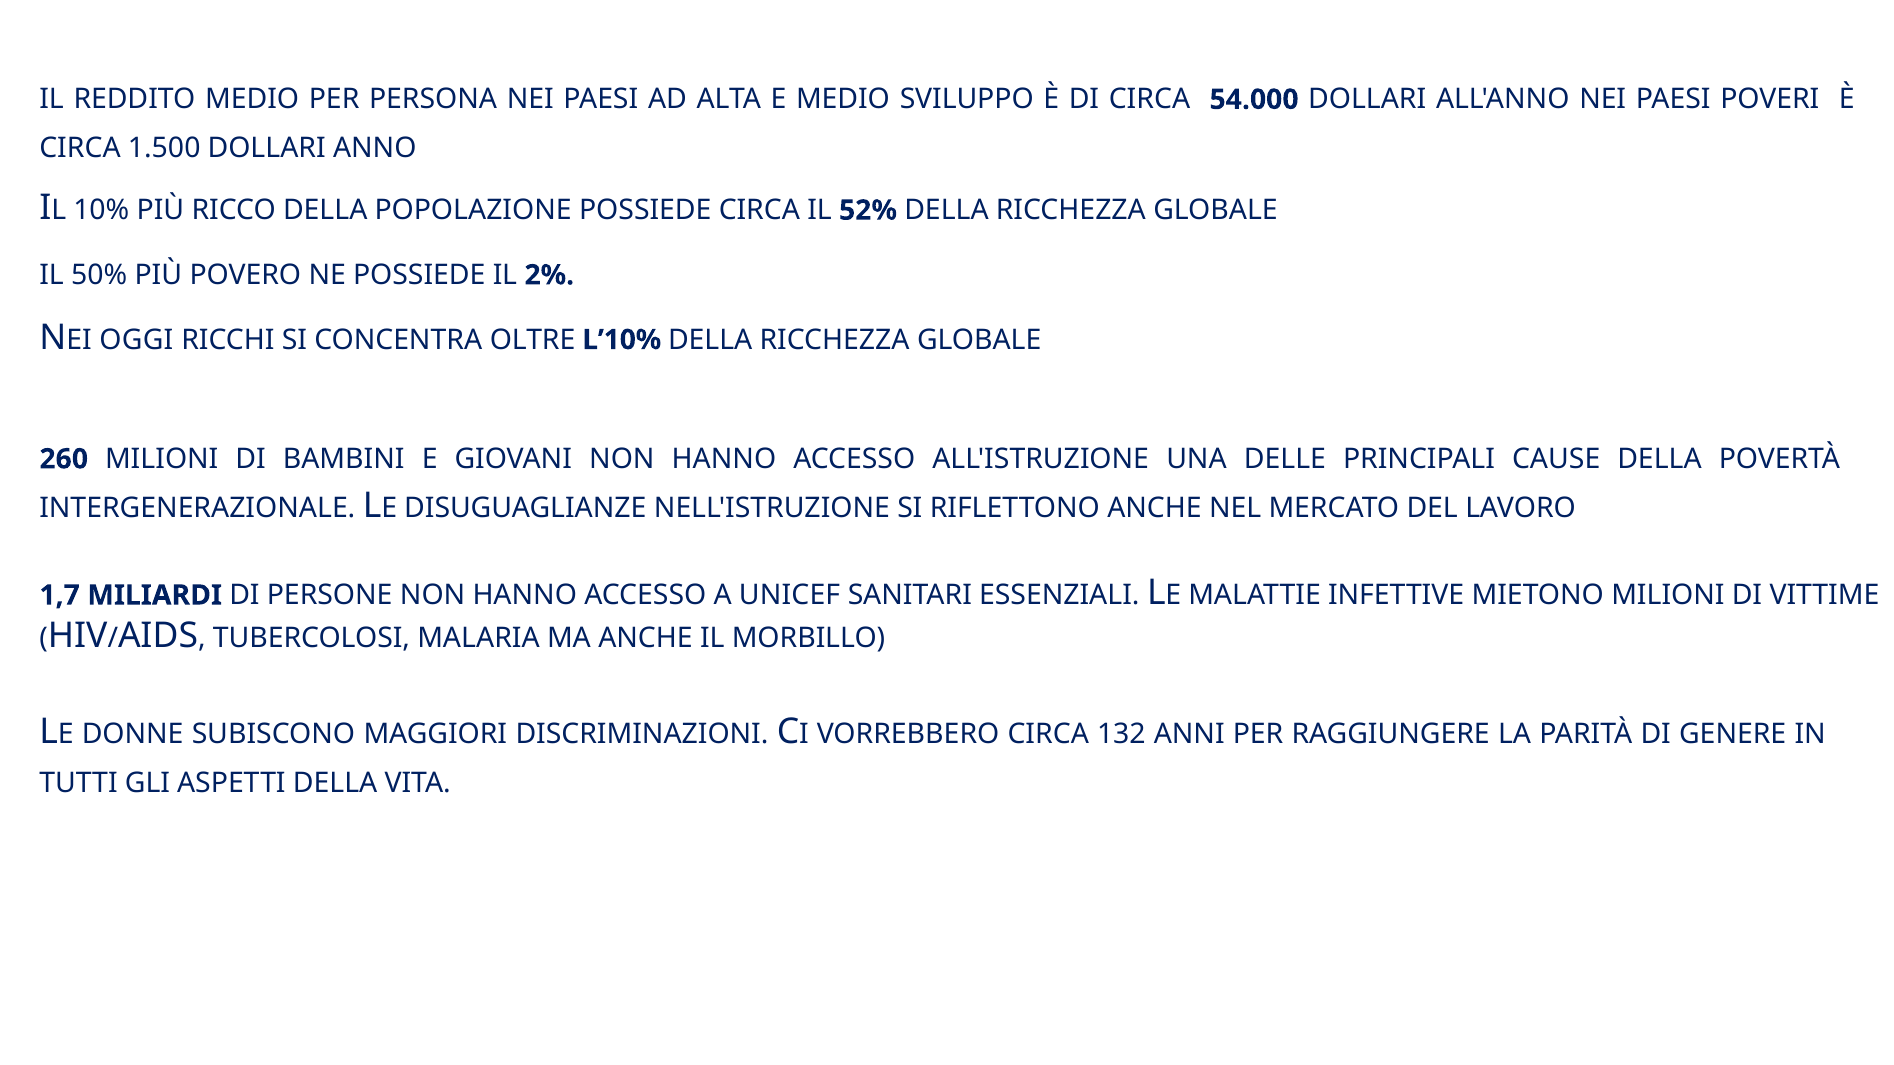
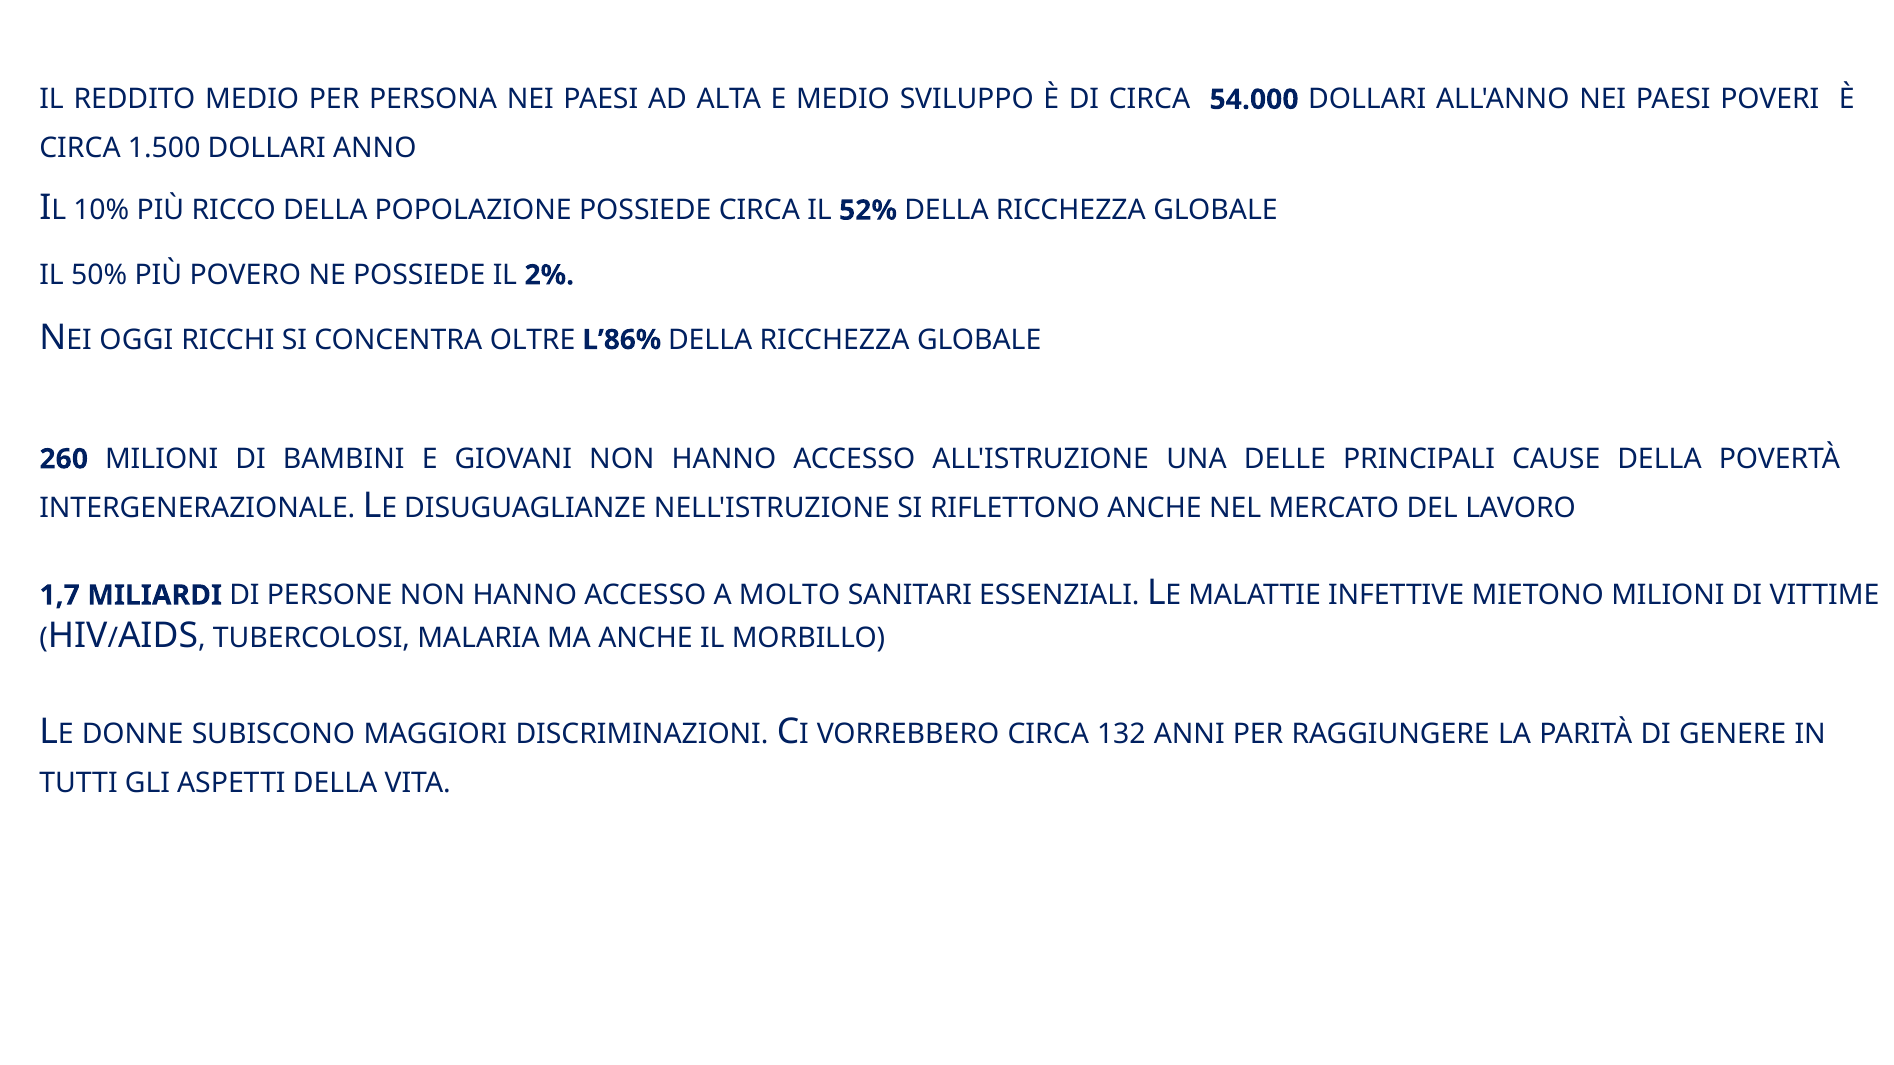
L’10%: L’10% -> L’86% (622, 340)
UNICEF: UNICEF -> MOLTO (790, 595)
